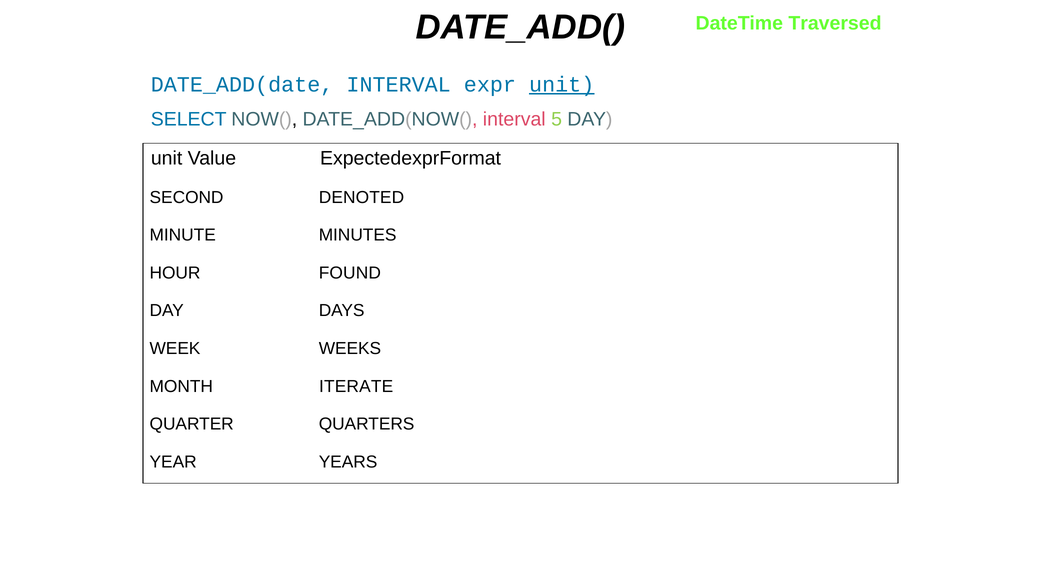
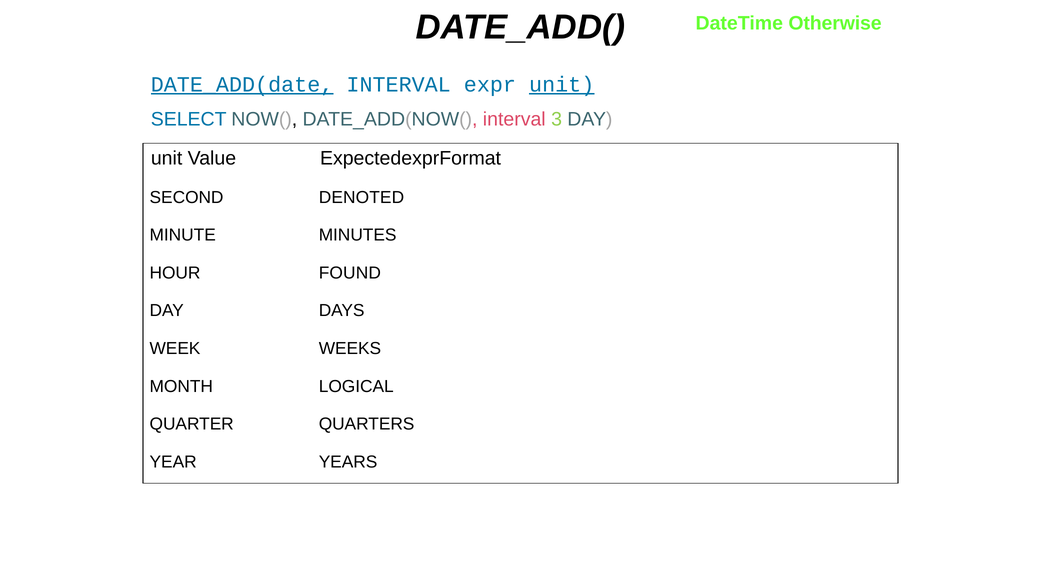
Traversed: Traversed -> Otherwise (835, 23)
DATE_ADD(date underline: none -> present (242, 84)
5: 5 -> 3 (557, 119)
ITERATE: ITERATE -> LOGICAL (356, 386)
